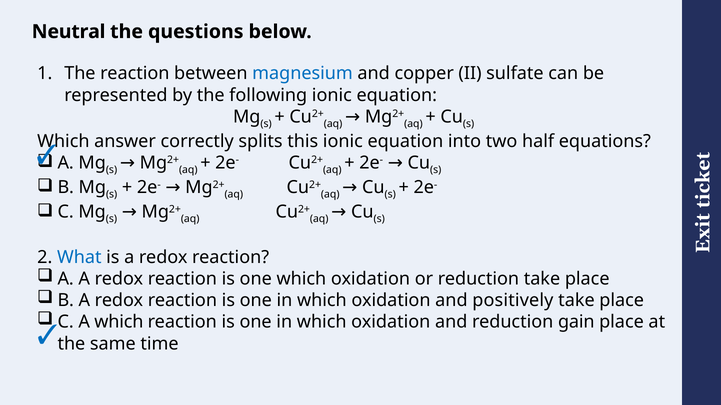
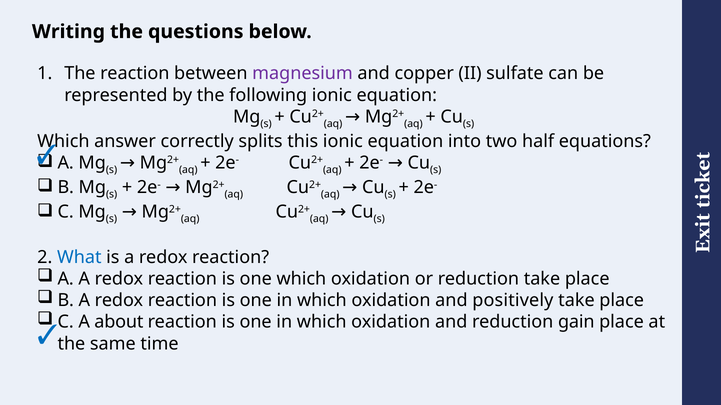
Neutral: Neutral -> Writing (68, 32)
magnesium colour: blue -> purple (303, 74)
A which: which -> about (119, 322)
